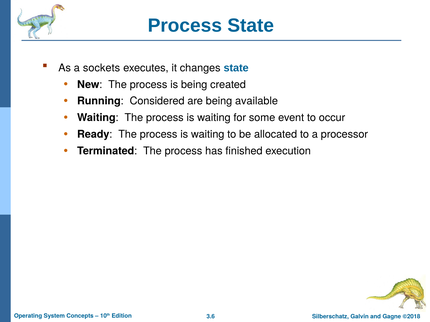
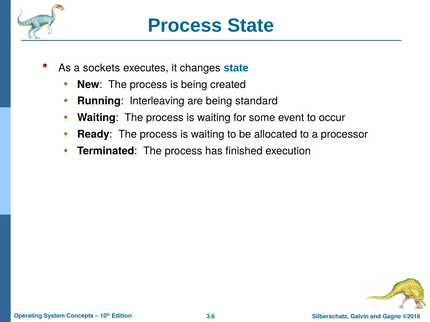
Considered: Considered -> Interleaving (157, 101)
available: available -> standard (256, 101)
